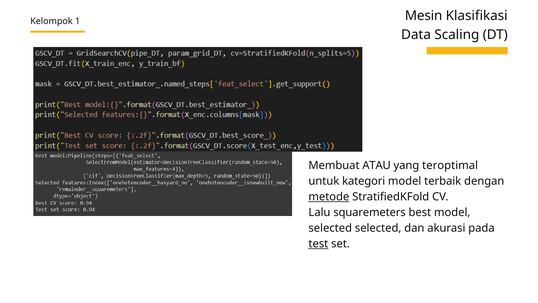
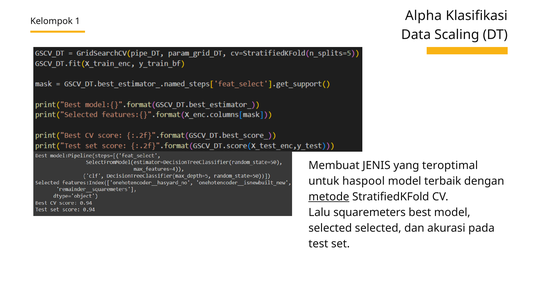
Mesin: Mesin -> Alpha (424, 16)
ATAU: ATAU -> JENIS (376, 165)
kategori: kategori -> haspool (364, 181)
test underline: present -> none (318, 244)
